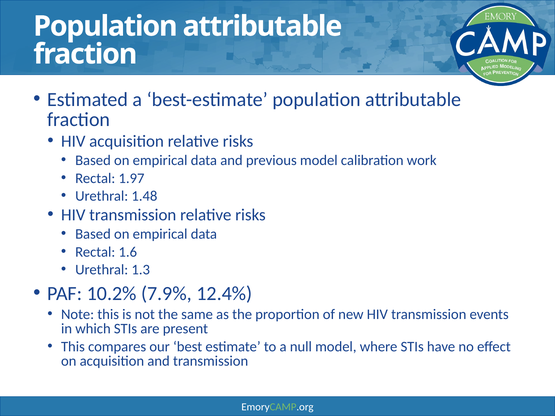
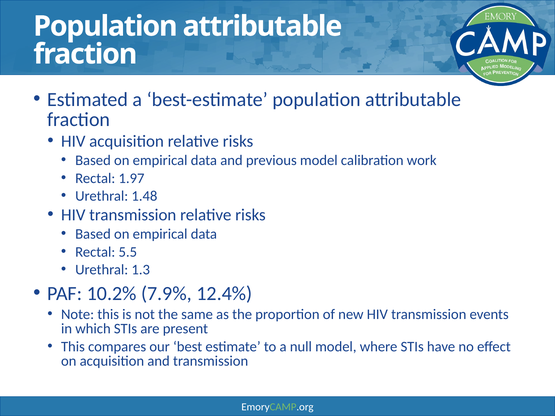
1.6: 1.6 -> 5.5 (128, 252)
